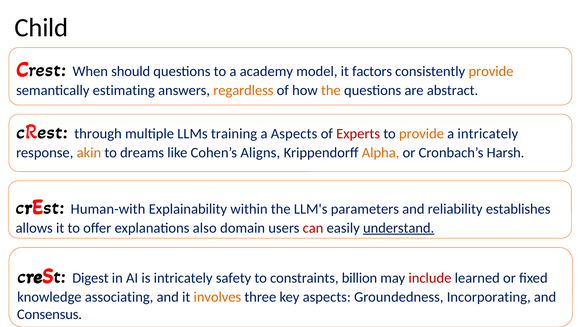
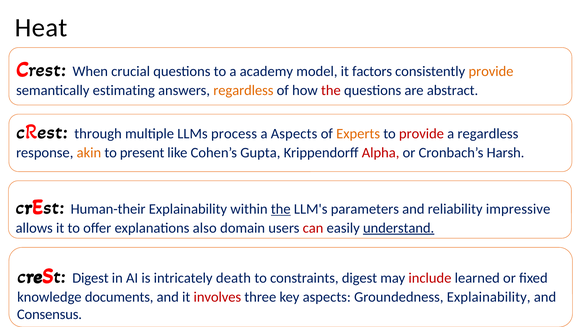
Child: Child -> Heat (41, 28)
should: should -> crucial (131, 72)
the colour: orange -> red (331, 90)
training: training -> process (234, 134)
Experts colour: red -> orange (358, 134)
provide colour: orange -> red (421, 134)
a intricately: intricately -> regardless (488, 134)
dreams: dreams -> present (142, 153)
Aligns: Aligns -> Gupta (260, 153)
Alpha colour: orange -> red (381, 153)
Human-with: Human-with -> Human-their (108, 209)
the underline: none -> present (281, 209)
establishes: establishes -> impressive (518, 209)
safety: safety -> death (233, 278)
constraints billion: billion -> digest (359, 278)
associating: associating -> documents (119, 297)
involves colour: orange -> red (217, 297)
Groundedness Incorporating: Incorporating -> Explainability (489, 297)
